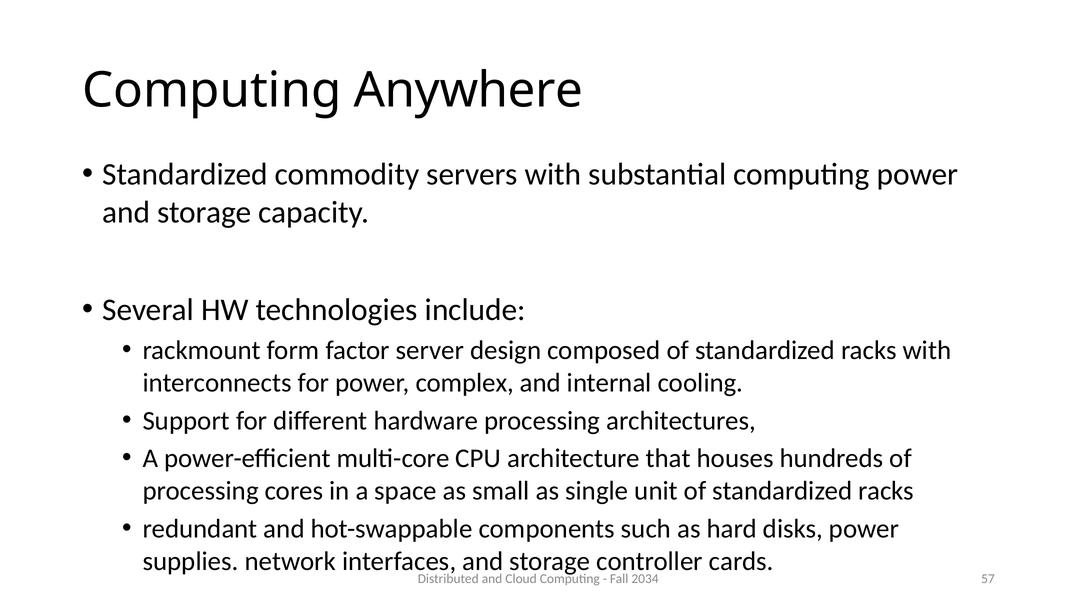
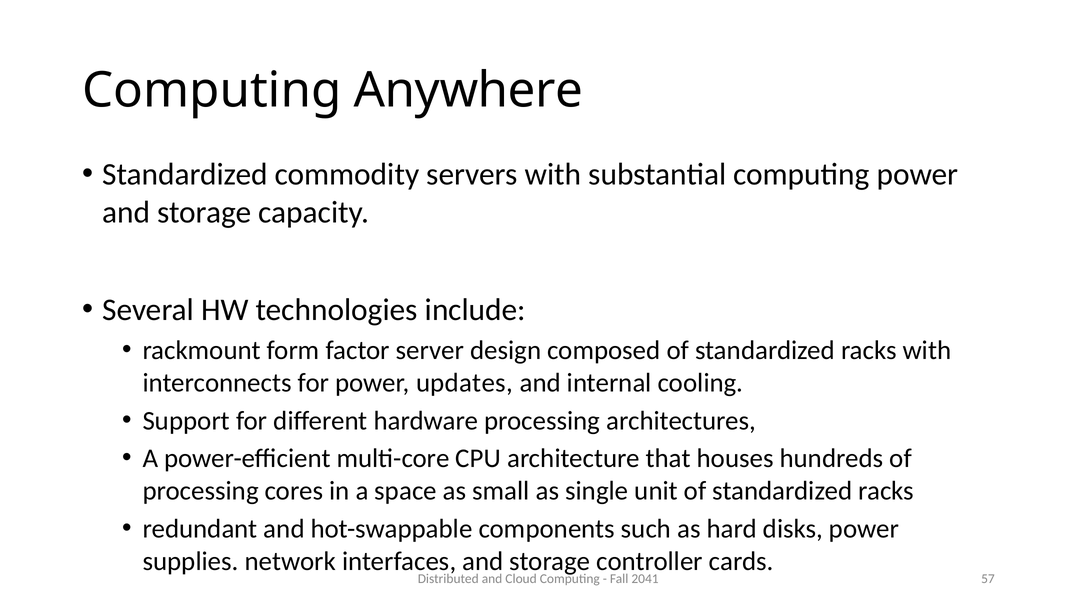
complex: complex -> updates (464, 383)
2034: 2034 -> 2041 (645, 578)
